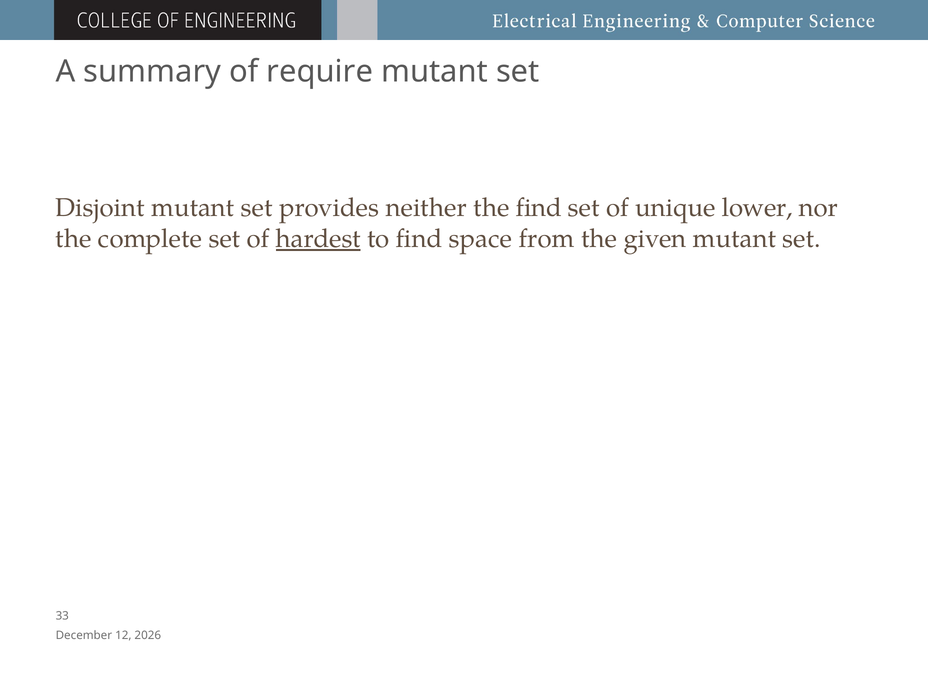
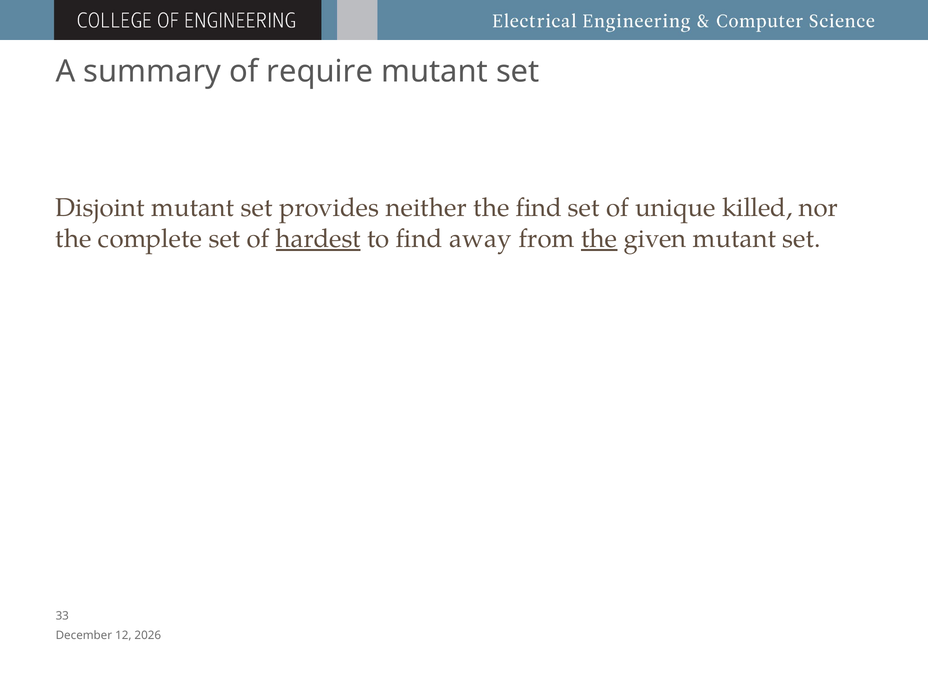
lower: lower -> killed (757, 208)
space: space -> away (481, 239)
the underline: none -> present (599, 239)
